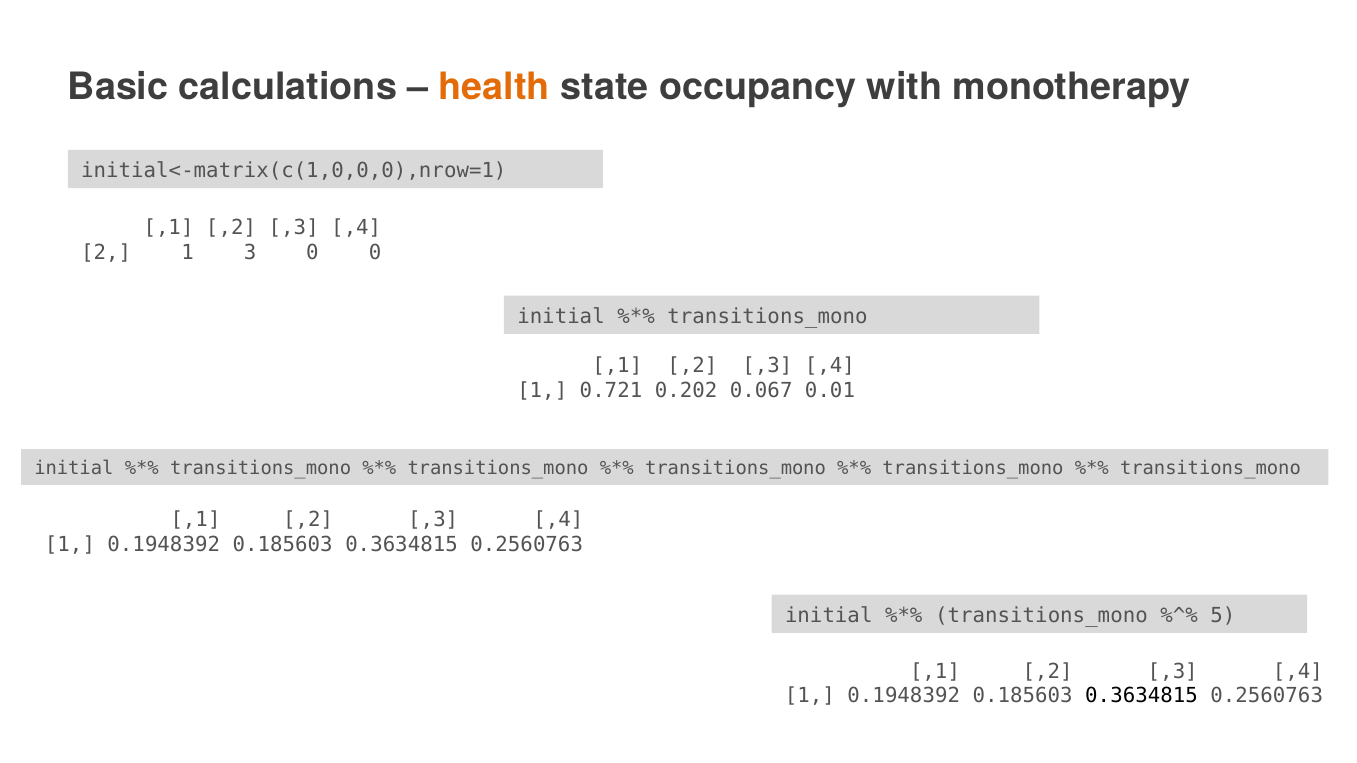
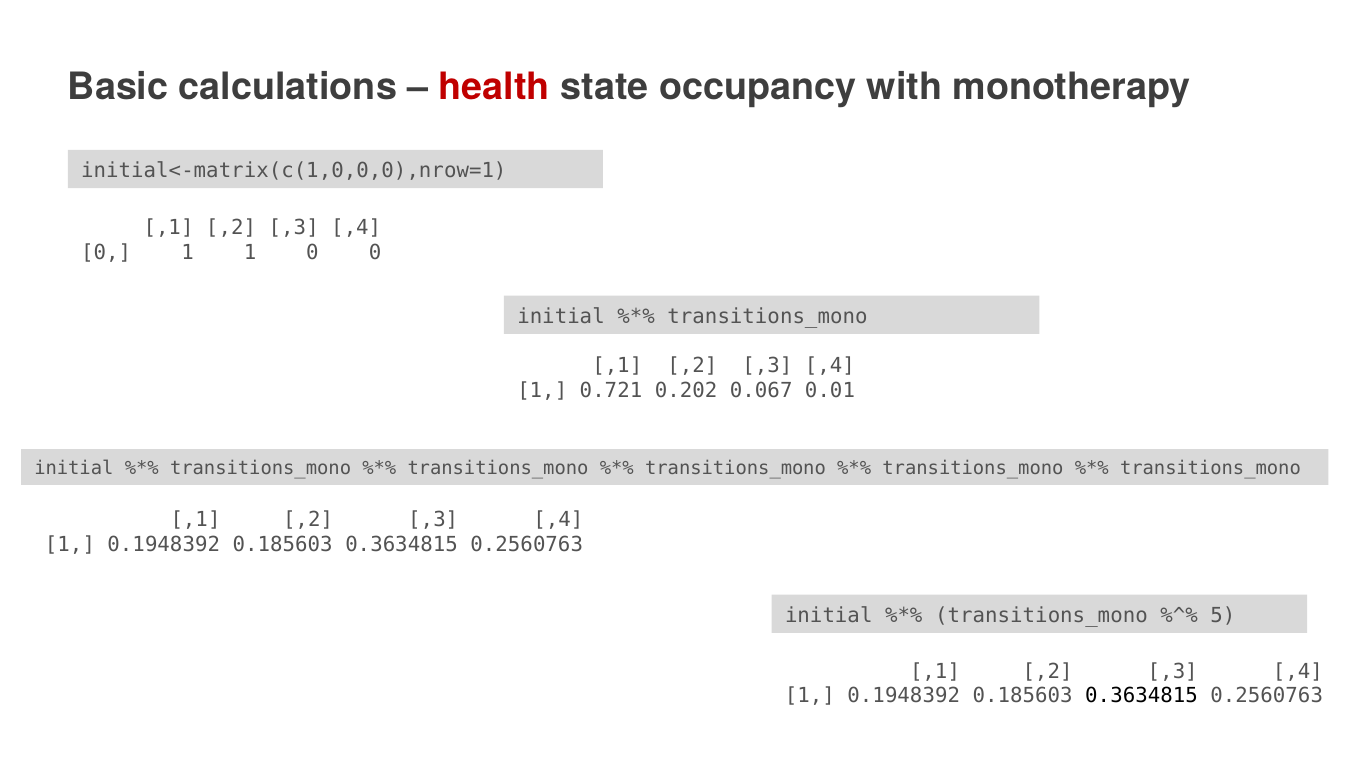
health colour: orange -> red (494, 87)
2: 2 -> 0 (106, 253)
1 3: 3 -> 1 (250, 253)
